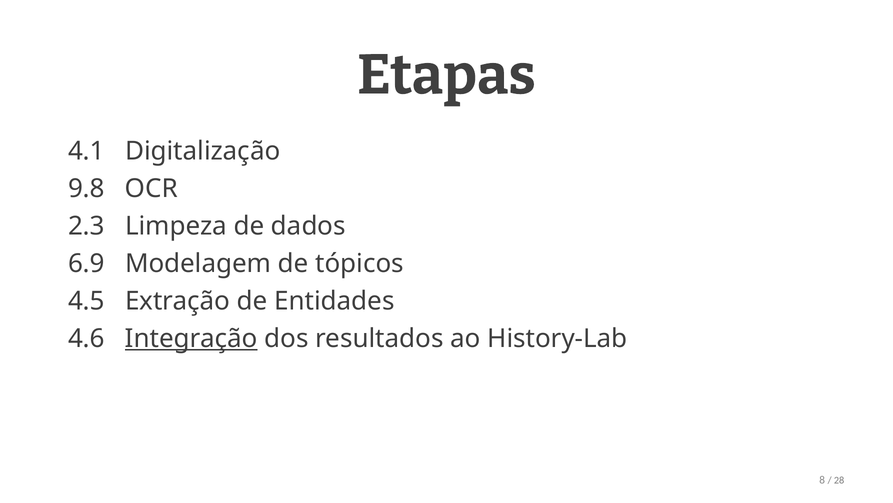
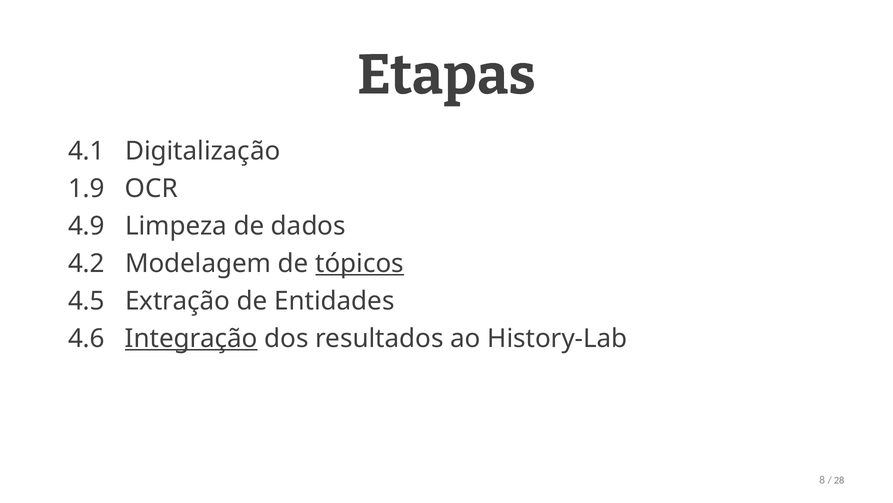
9.8: 9.8 -> 1.9 (86, 188)
2.3: 2.3 -> 4.9 (86, 226)
6.9: 6.9 -> 4.2 (86, 263)
tópicos underline: none -> present (360, 263)
